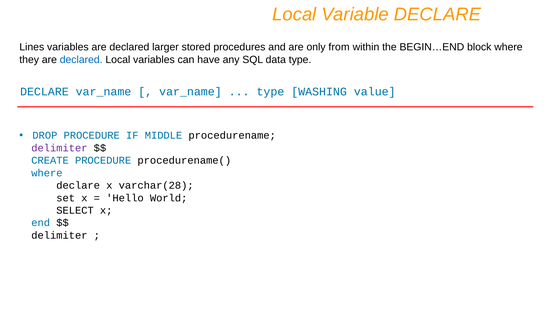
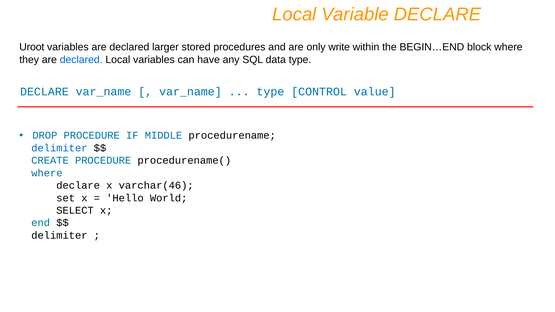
Lines: Lines -> Uroot (32, 47)
from: from -> write (339, 47)
WASHING: WASHING -> CONTROL (319, 92)
delimiter colour: purple -> blue (59, 148)
varchar(28: varchar(28 -> varchar(46 (156, 186)
